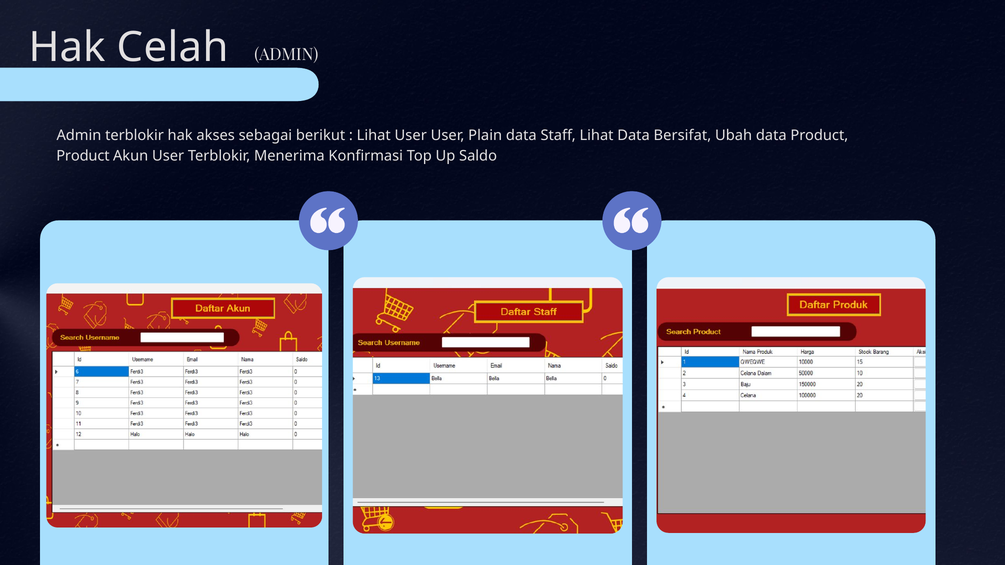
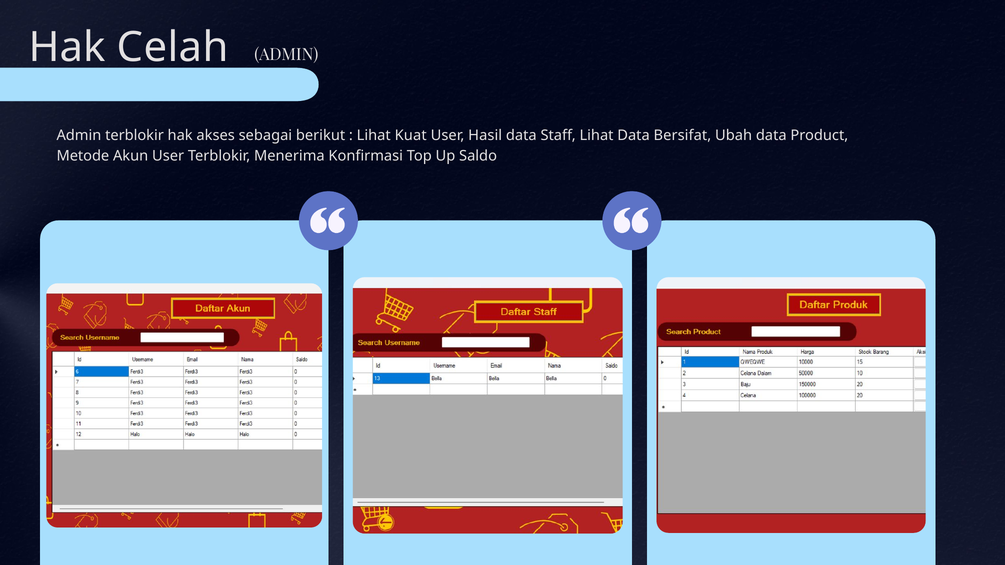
Lihat User: User -> Kuat (411, 136)
Plain: Plain -> Hasil (485, 136)
Product: Product -> Metode (83, 156)
